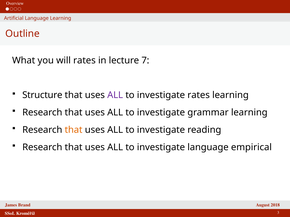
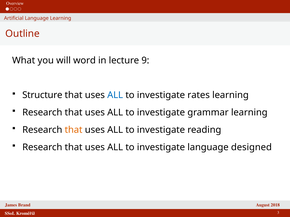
will rates: rates -> word (84, 61)
7: 7 -> 9 (145, 61)
ALL colour: purple -> blue (115, 95)
empirical: empirical -> designed (251, 147)
